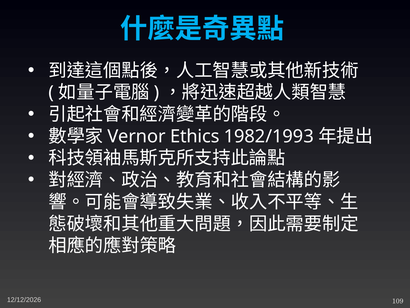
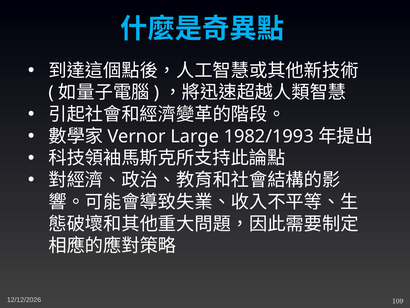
Ethics: Ethics -> Large (195, 136)
